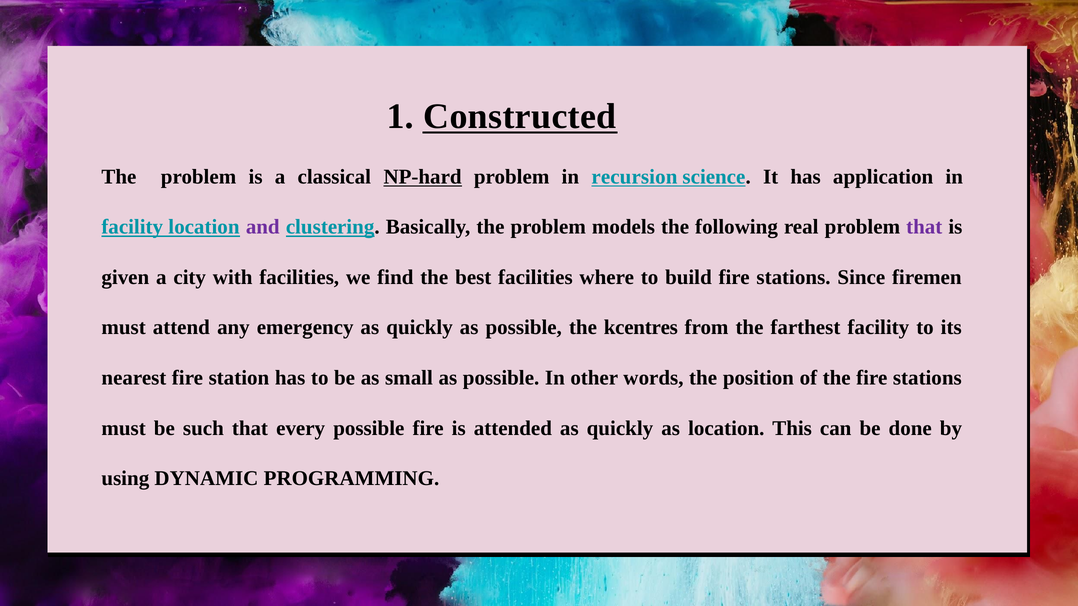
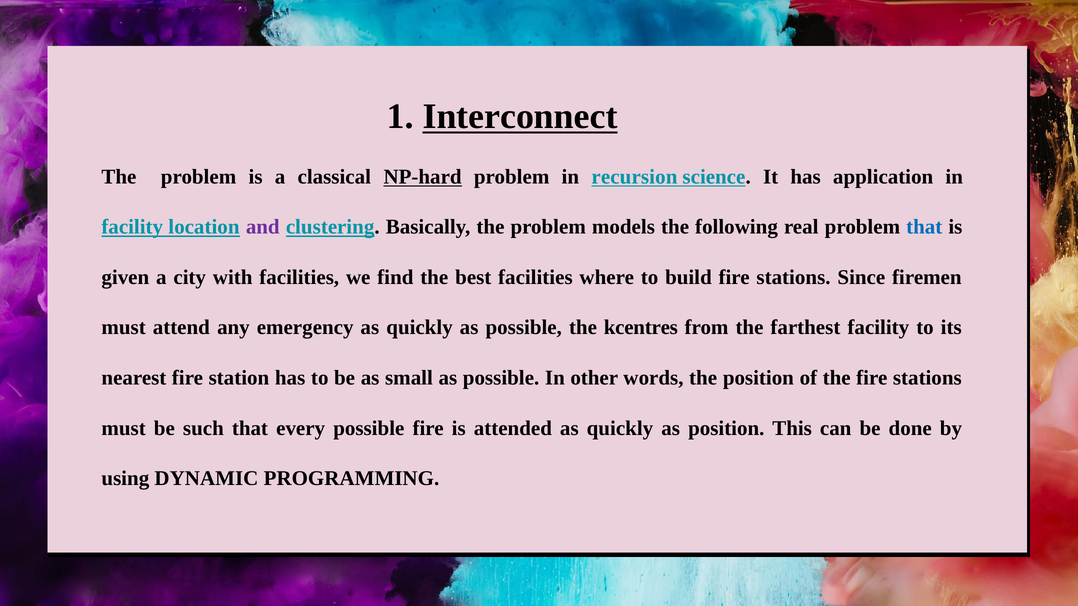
Constructed: Constructed -> Interconnect (520, 117)
that colour: purple -> blue (924, 227)
as location: location -> position (726, 428)
